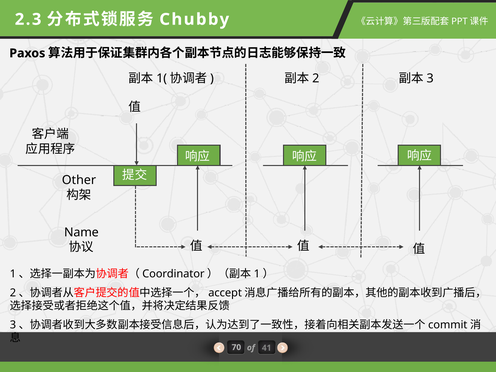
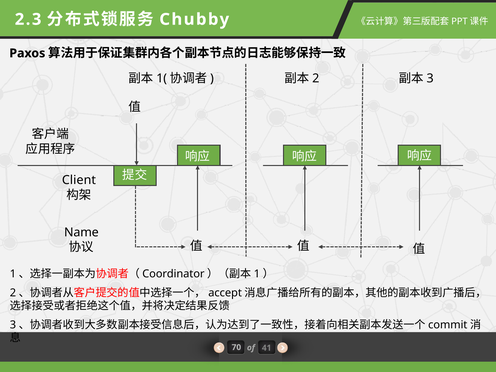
Other: Other -> Client (79, 180)
